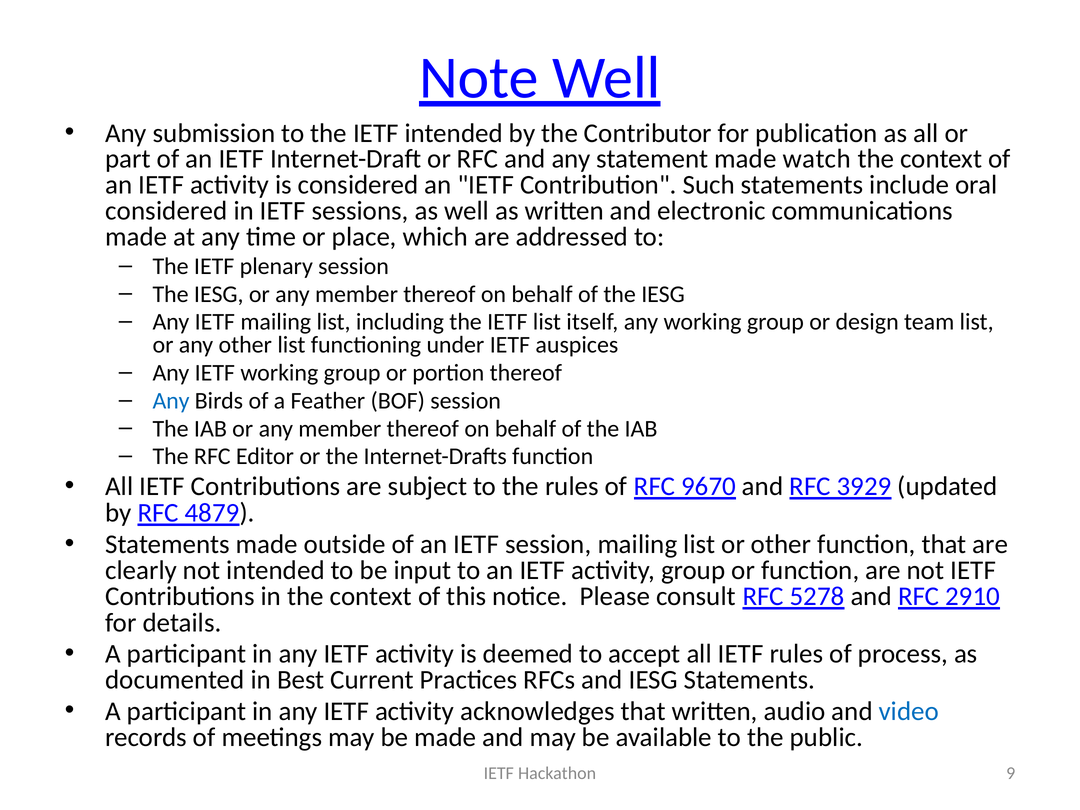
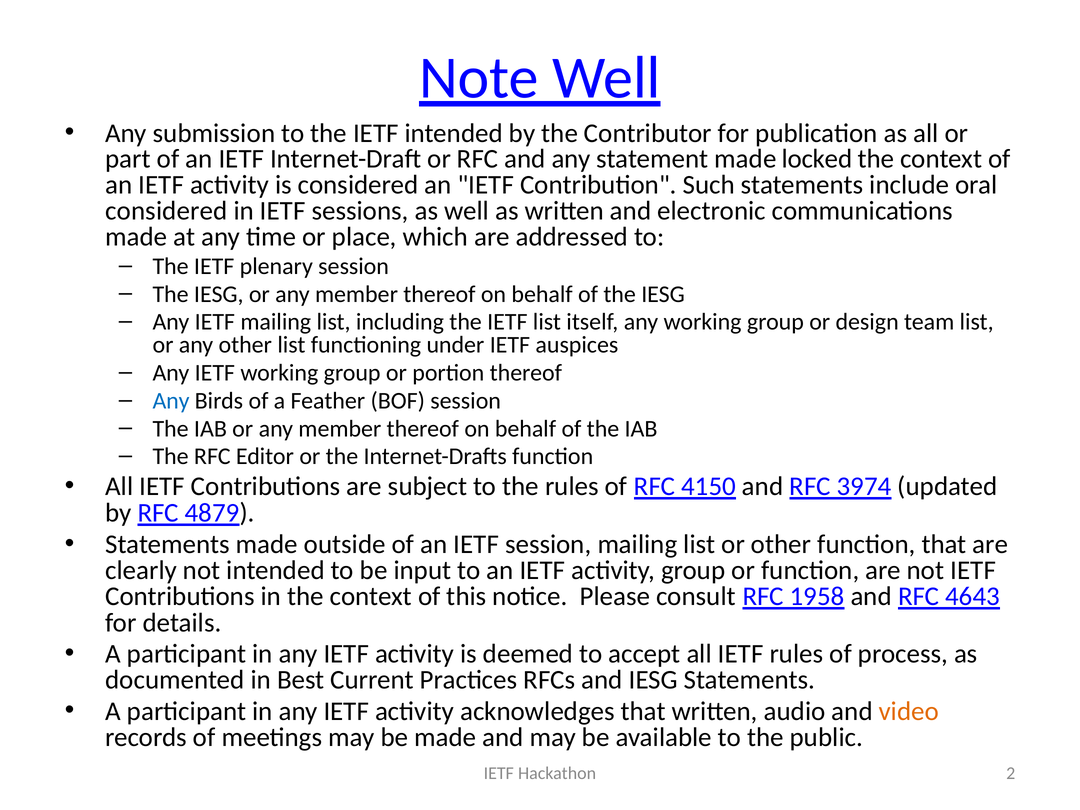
watch: watch -> locked (817, 159)
9670: 9670 -> 4150 (708, 487)
3929: 3929 -> 3974 (864, 487)
5278: 5278 -> 1958 (817, 597)
2910: 2910 -> 4643 (973, 597)
video colour: blue -> orange (909, 711)
9: 9 -> 2 (1011, 773)
